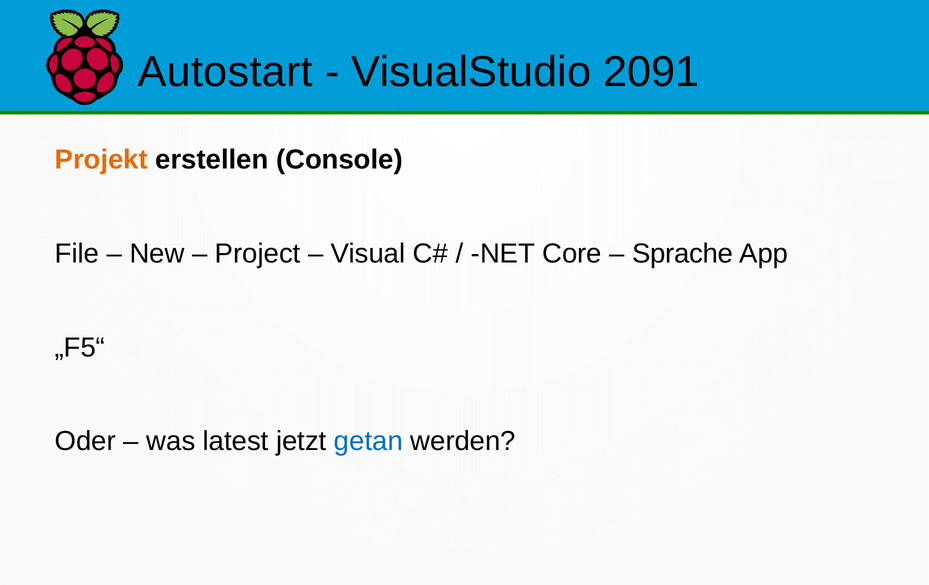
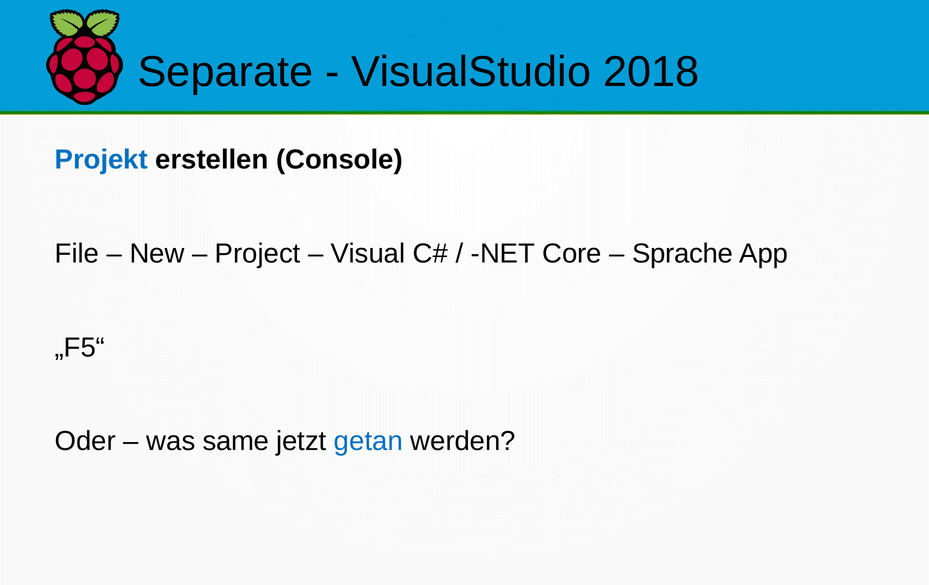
Autostart: Autostart -> Separate (225, 72)
2091: 2091 -> 2018 (651, 72)
Projekt colour: orange -> blue (101, 160)
latest: latest -> same (236, 441)
